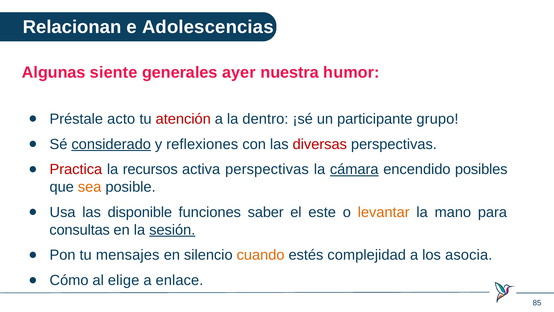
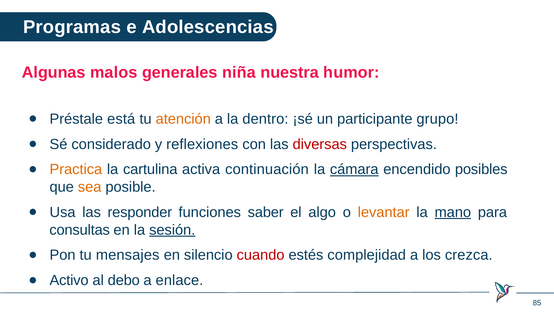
Relacionan: Relacionan -> Programas (72, 27)
siente: siente -> malos (114, 72)
ayer: ayer -> niña (239, 72)
acto: acto -> está (121, 119)
atención colour: red -> orange (183, 119)
considerado underline: present -> none (111, 144)
Practica colour: red -> orange (76, 169)
recursos: recursos -> cartulina (150, 169)
activa perspectivas: perspectivas -> continuación (267, 169)
disponible: disponible -> responder (140, 212)
este: este -> algo (322, 212)
mano underline: none -> present (453, 212)
cuando colour: orange -> red (261, 255)
asocia: asocia -> crezca (469, 255)
Cómo: Cómo -> Activo (69, 280)
elige: elige -> debo (124, 280)
